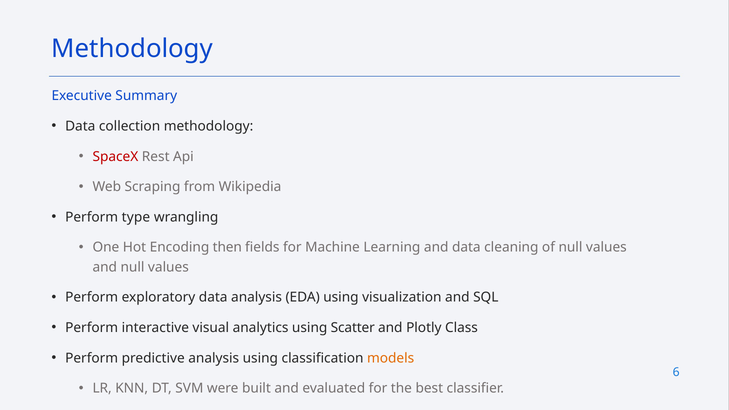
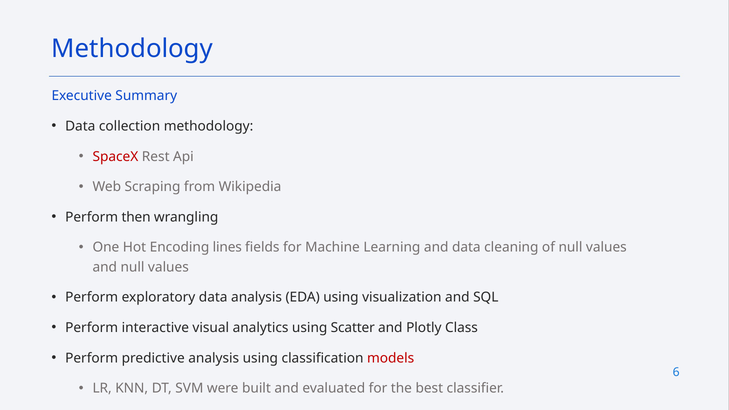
type: type -> then (136, 217)
then: then -> lines (227, 248)
models colour: orange -> red (391, 358)
